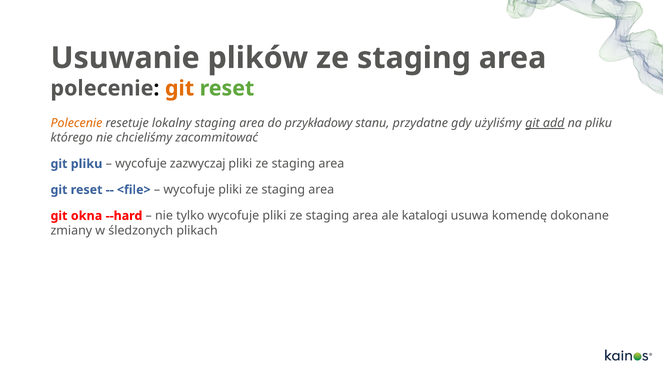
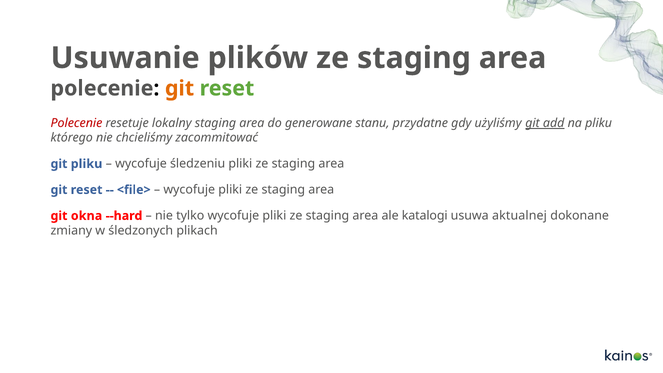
Polecenie colour: orange -> red (76, 123)
przykładowy: przykładowy -> generowane (319, 123)
zazwyczaj: zazwyczaj -> śledzeniu (198, 164)
komendę: komendę -> aktualnej (519, 216)
